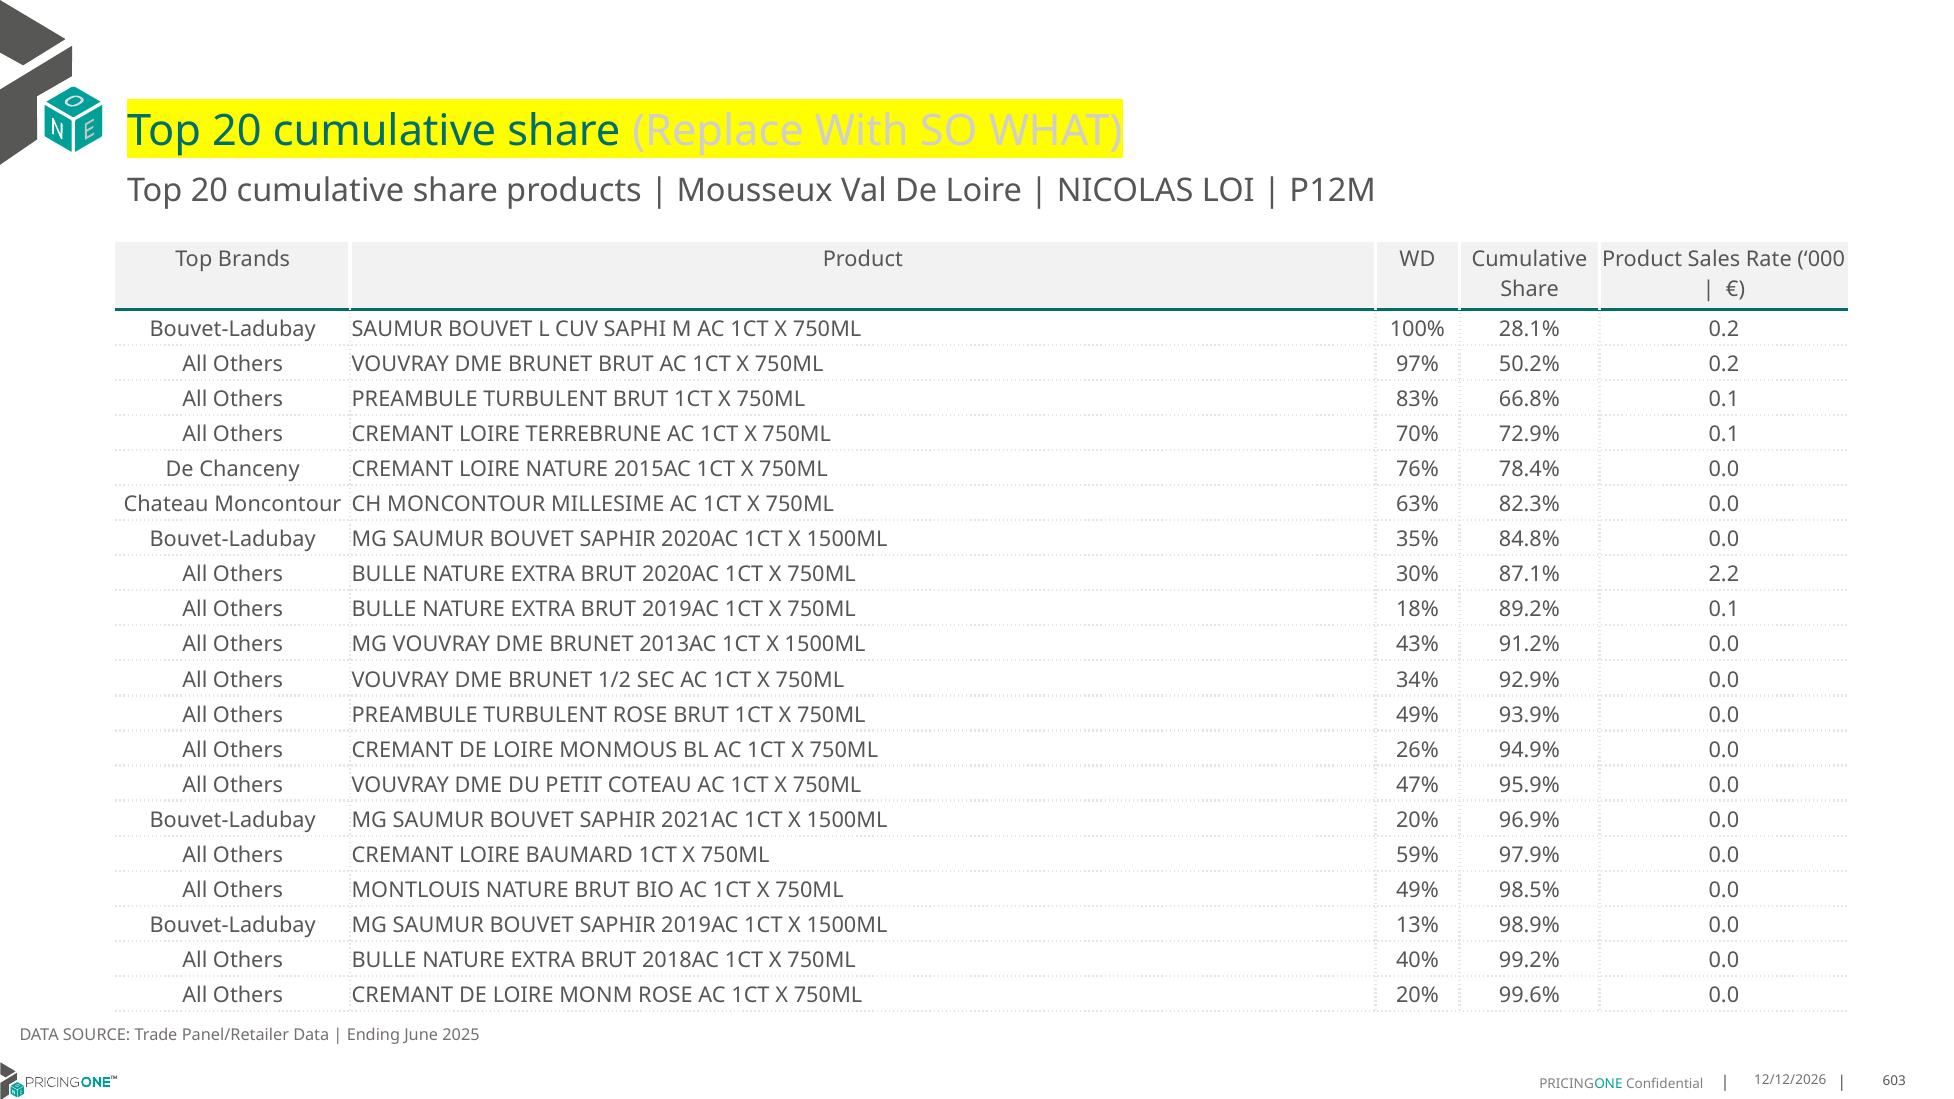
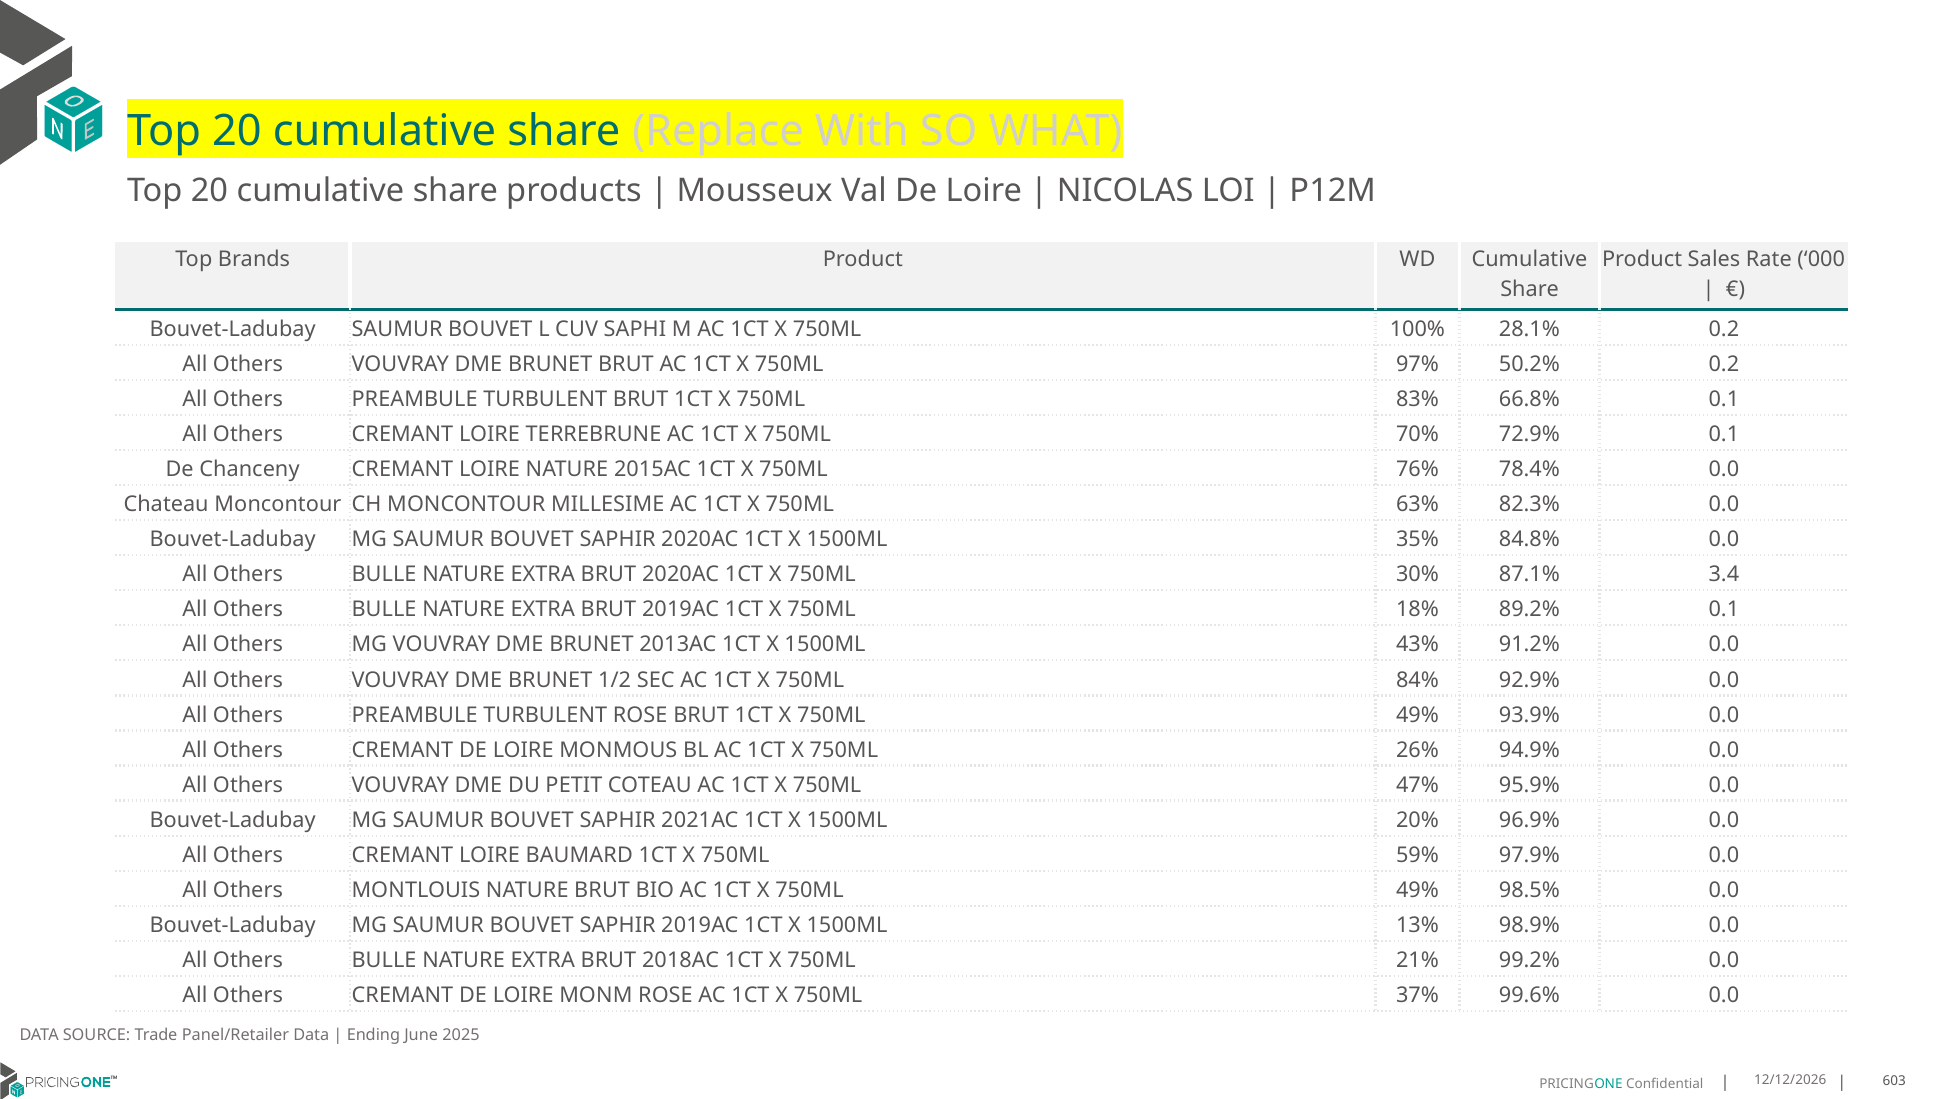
2.2: 2.2 -> 3.4 (1724, 575)
34%: 34% -> 84% (1417, 680)
40%: 40% -> 21% (1417, 961)
750ML 20%: 20% -> 37% (1417, 996)
